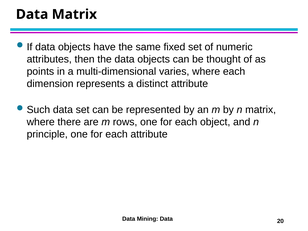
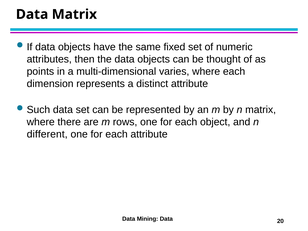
principle: principle -> different (47, 134)
